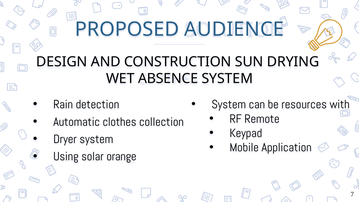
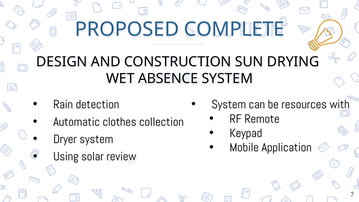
AUDIENCE: AUDIENCE -> COMPLETE (234, 29)
orange: orange -> review (121, 156)
